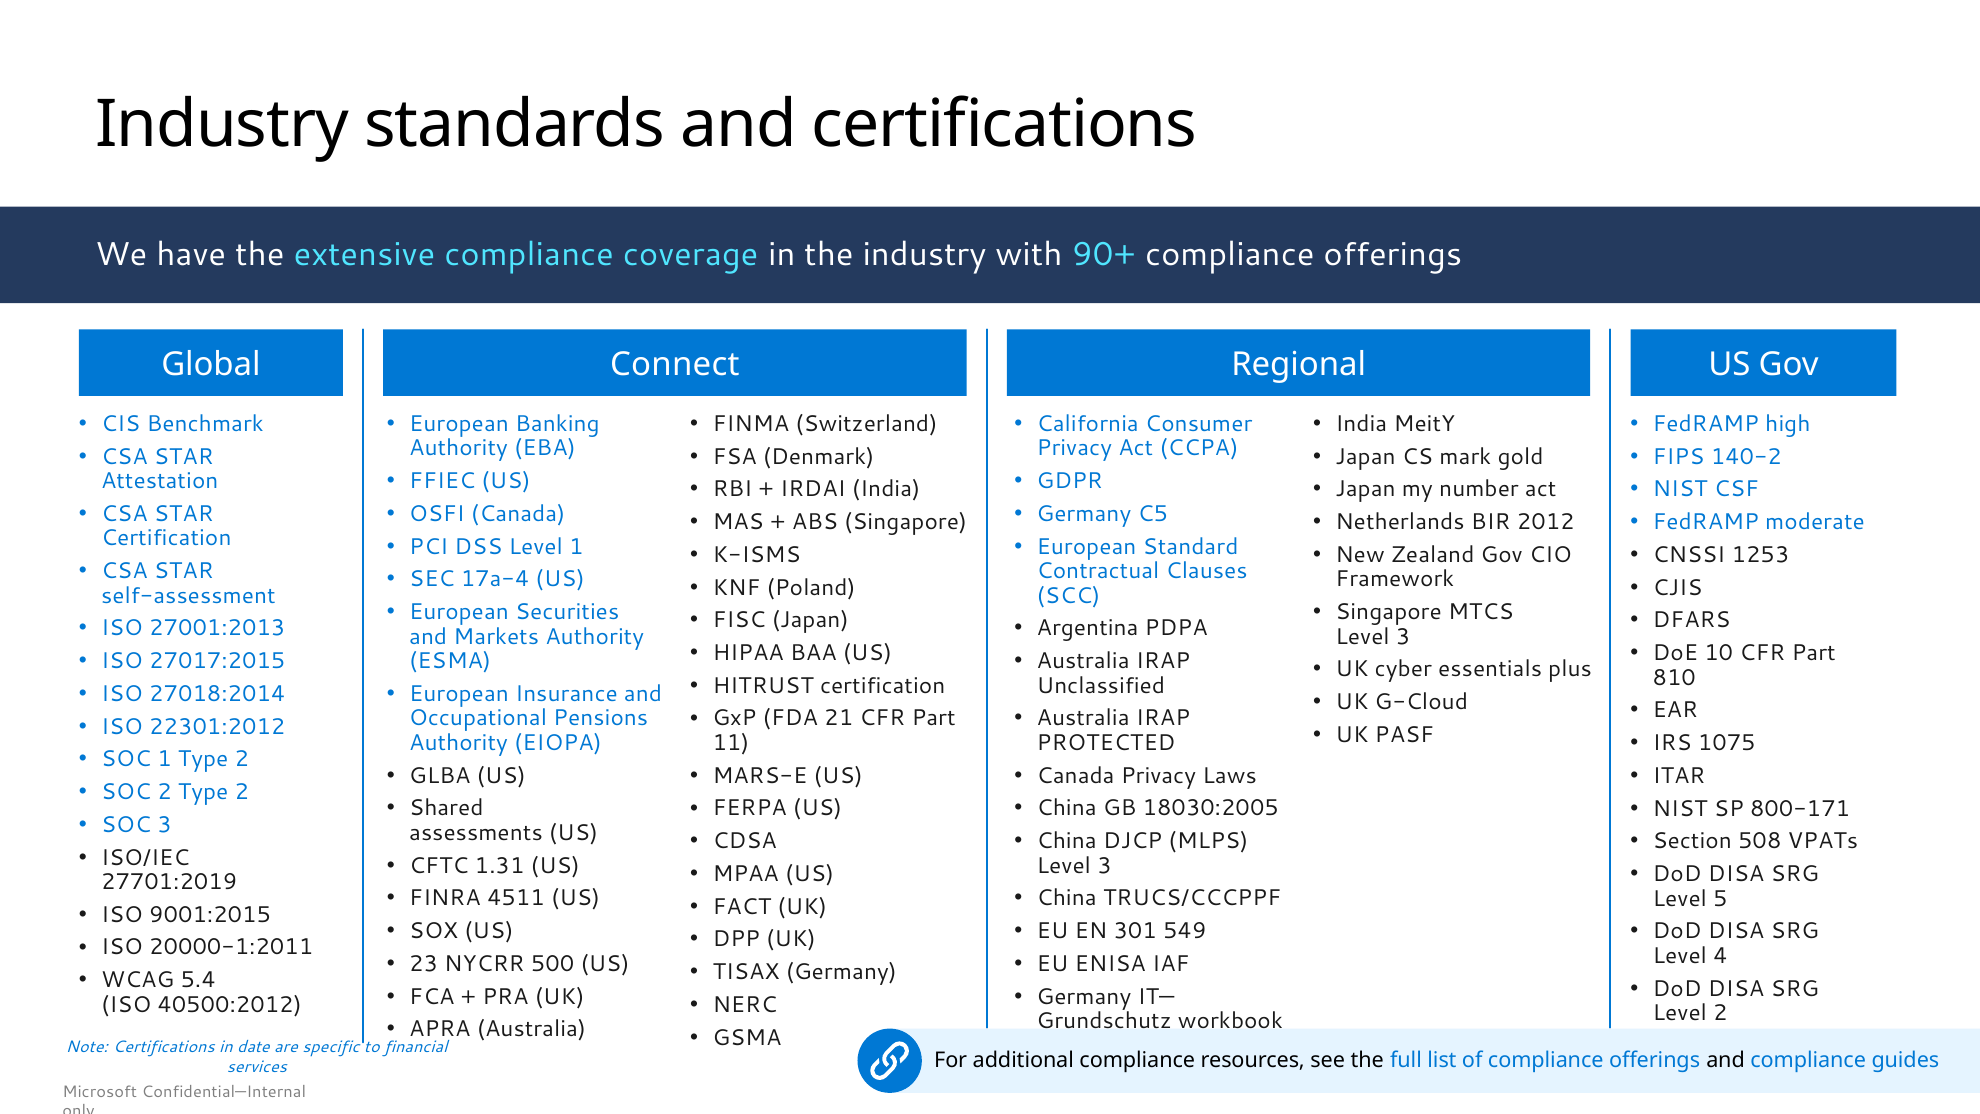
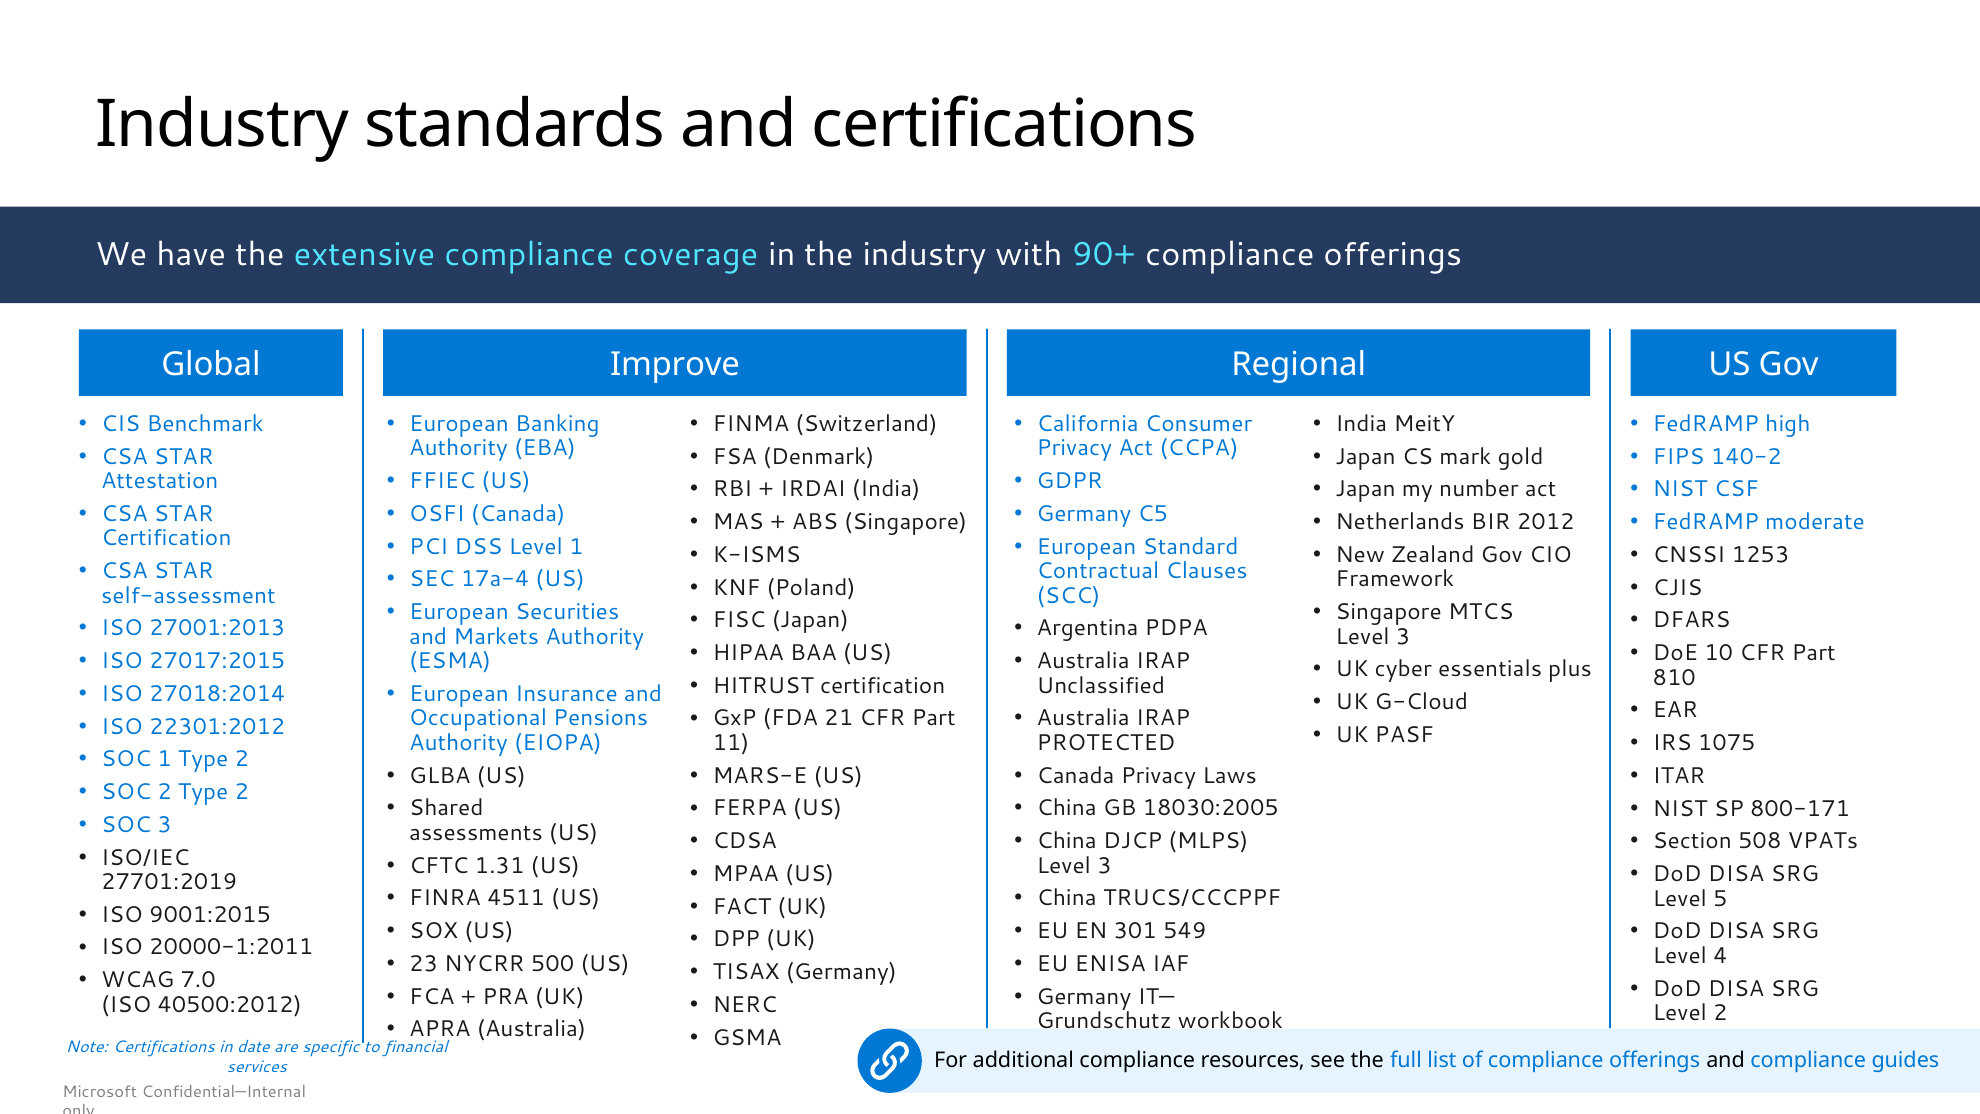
Connect: Connect -> Improve (675, 365)
5.4: 5.4 -> 7.0 (198, 980)
